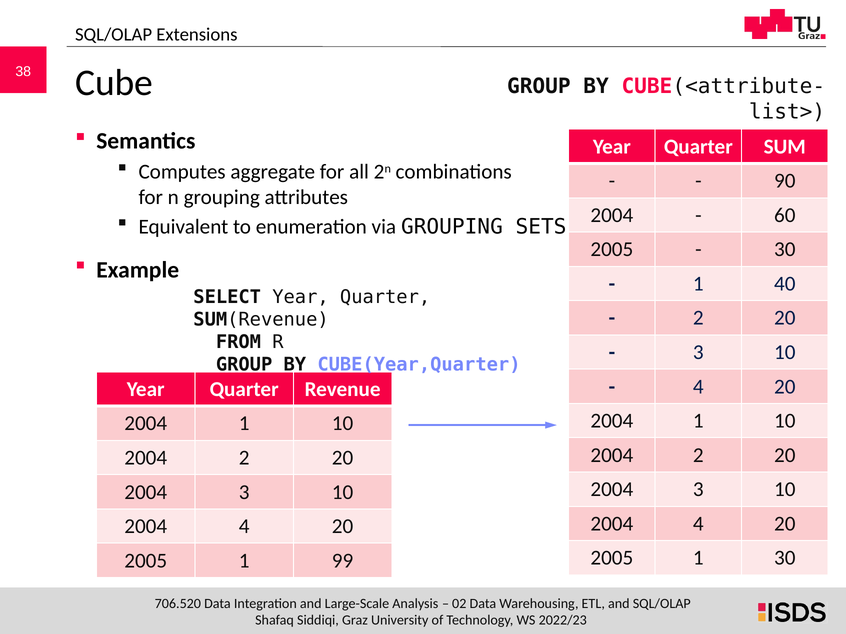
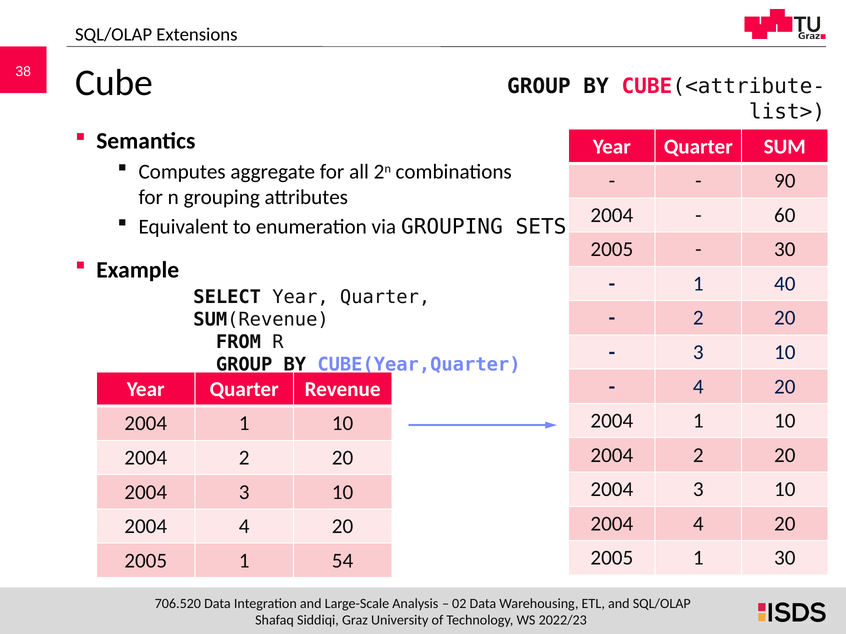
99: 99 -> 54 (343, 561)
